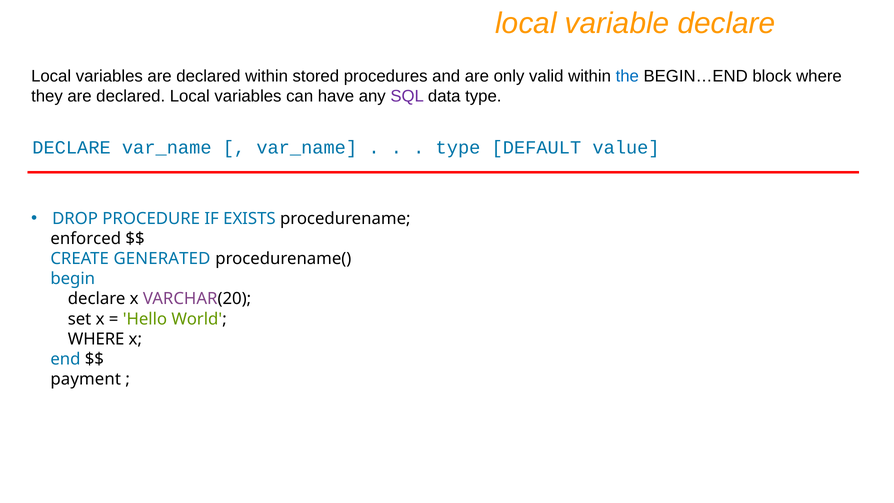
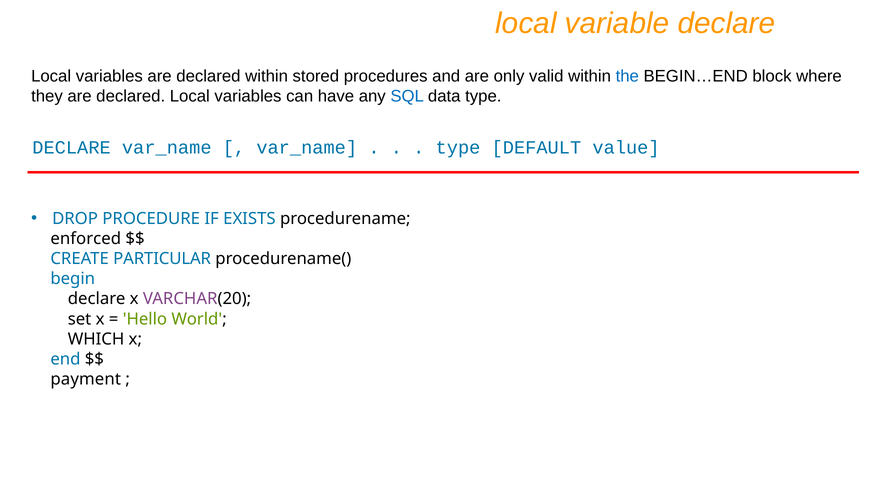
SQL colour: purple -> blue (407, 96)
GENERATED: GENERATED -> PARTICULAR (162, 259)
WHERE: WHERE -> WHICH (96, 339)
